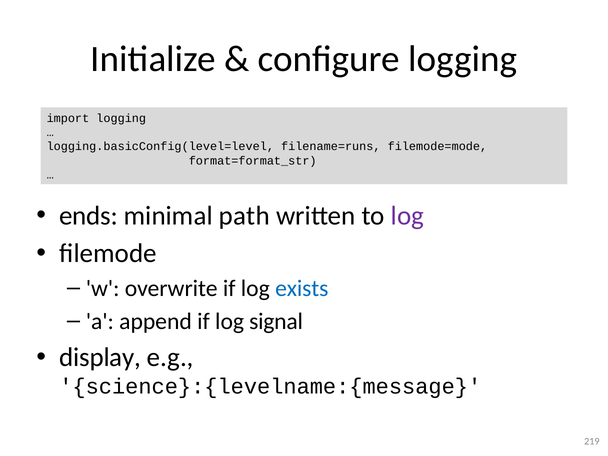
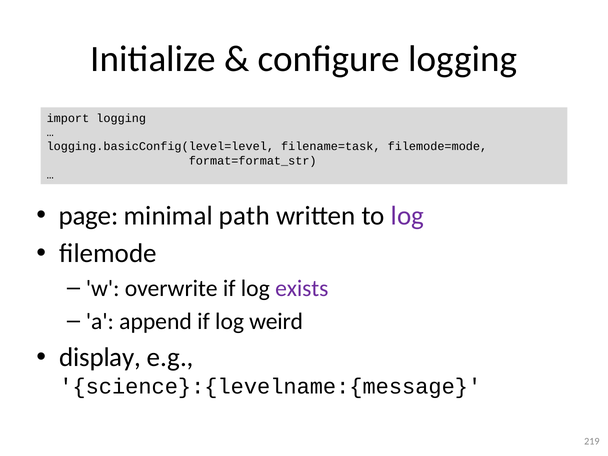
filename=runs: filename=runs -> filename=task (331, 147)
ends: ends -> page (89, 216)
exists colour: blue -> purple (302, 288)
signal: signal -> weird (276, 321)
